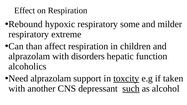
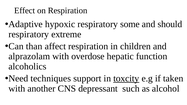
Rebound: Rebound -> Adaptive (26, 24)
milder: milder -> should (170, 24)
disorders: disorders -> overdose (88, 56)
Need alprazolam: alprazolam -> techniques (51, 79)
such underline: present -> none (131, 89)
